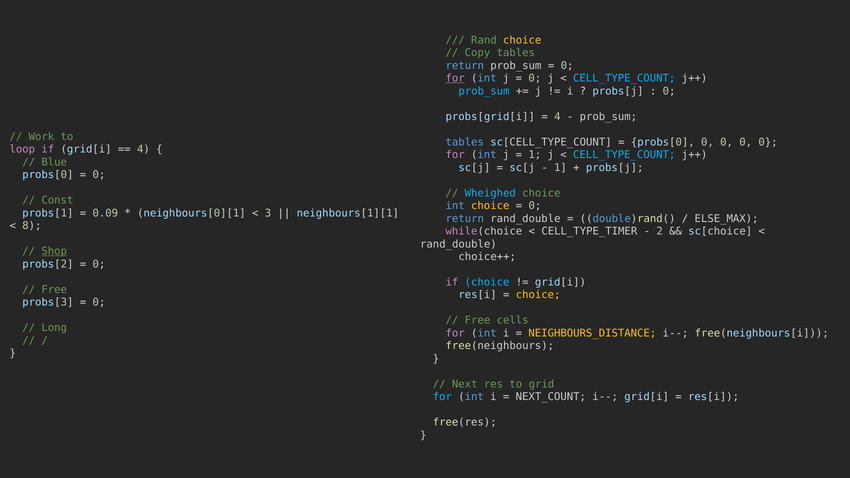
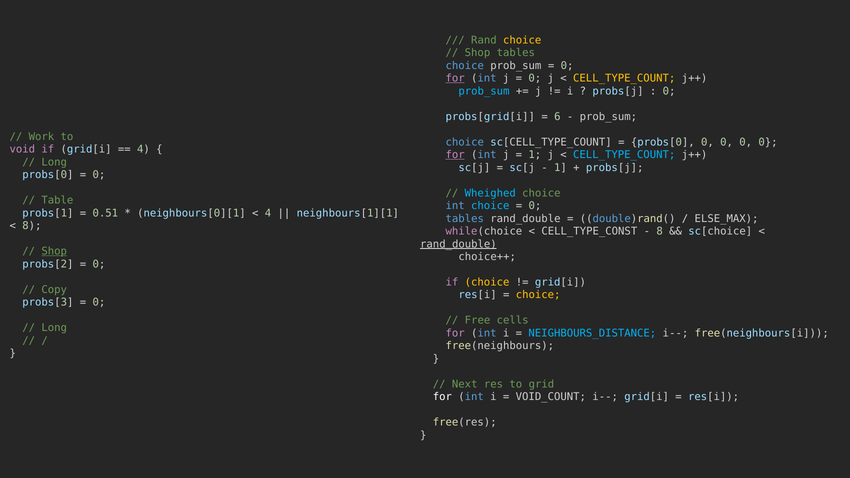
Copy: Copy -> Shop (477, 53)
return: return -> choice (465, 66)
CELL_TYPE_COUNT colour: light blue -> yellow (624, 78)
4: 4 -> 6 (557, 117)
tables: tables -> choice (465, 142)
loop: loop -> void (22, 149)
for underline: none -> present (455, 155)
Blue: Blue -> Long (54, 162)
Const: Const -> Table (57, 200)
choice colour: yellow -> light blue (490, 206)
0.09: 0.09 -> 0.51 (105, 213)
3: 3 -> 4 (268, 213)
return: return -> tables (465, 219)
CELL_TYPE_TIMER: CELL_TYPE_TIMER -> CELL_TYPE_CONST (589, 231)
2: 2 -> 8 (660, 231)
rand_double underline: none -> present (458, 244)
choice colour: light blue -> yellow (487, 282)
Free: Free -> Copy (54, 290)
NEIGHBOURS_DISTANCE colour: yellow -> light blue (592, 333)
for colour: light blue -> white (442, 397)
NEXT_COUNT: NEXT_COUNT -> VOID_COUNT (551, 397)
